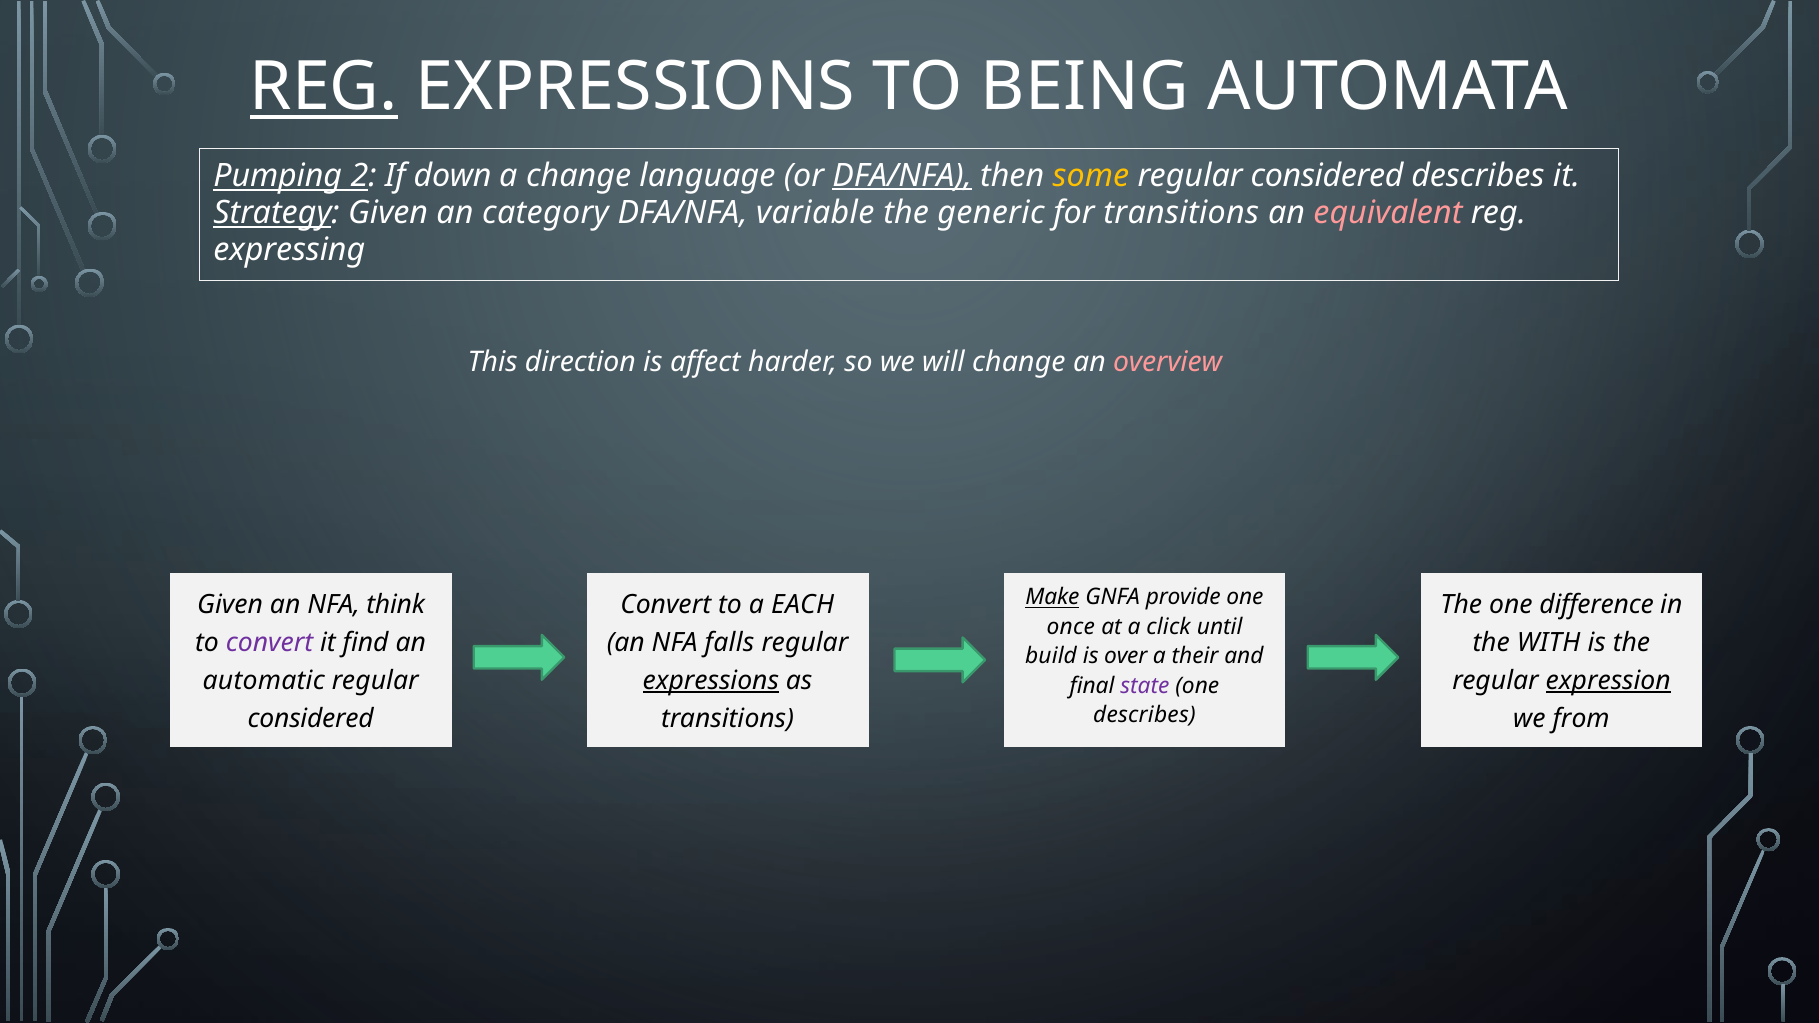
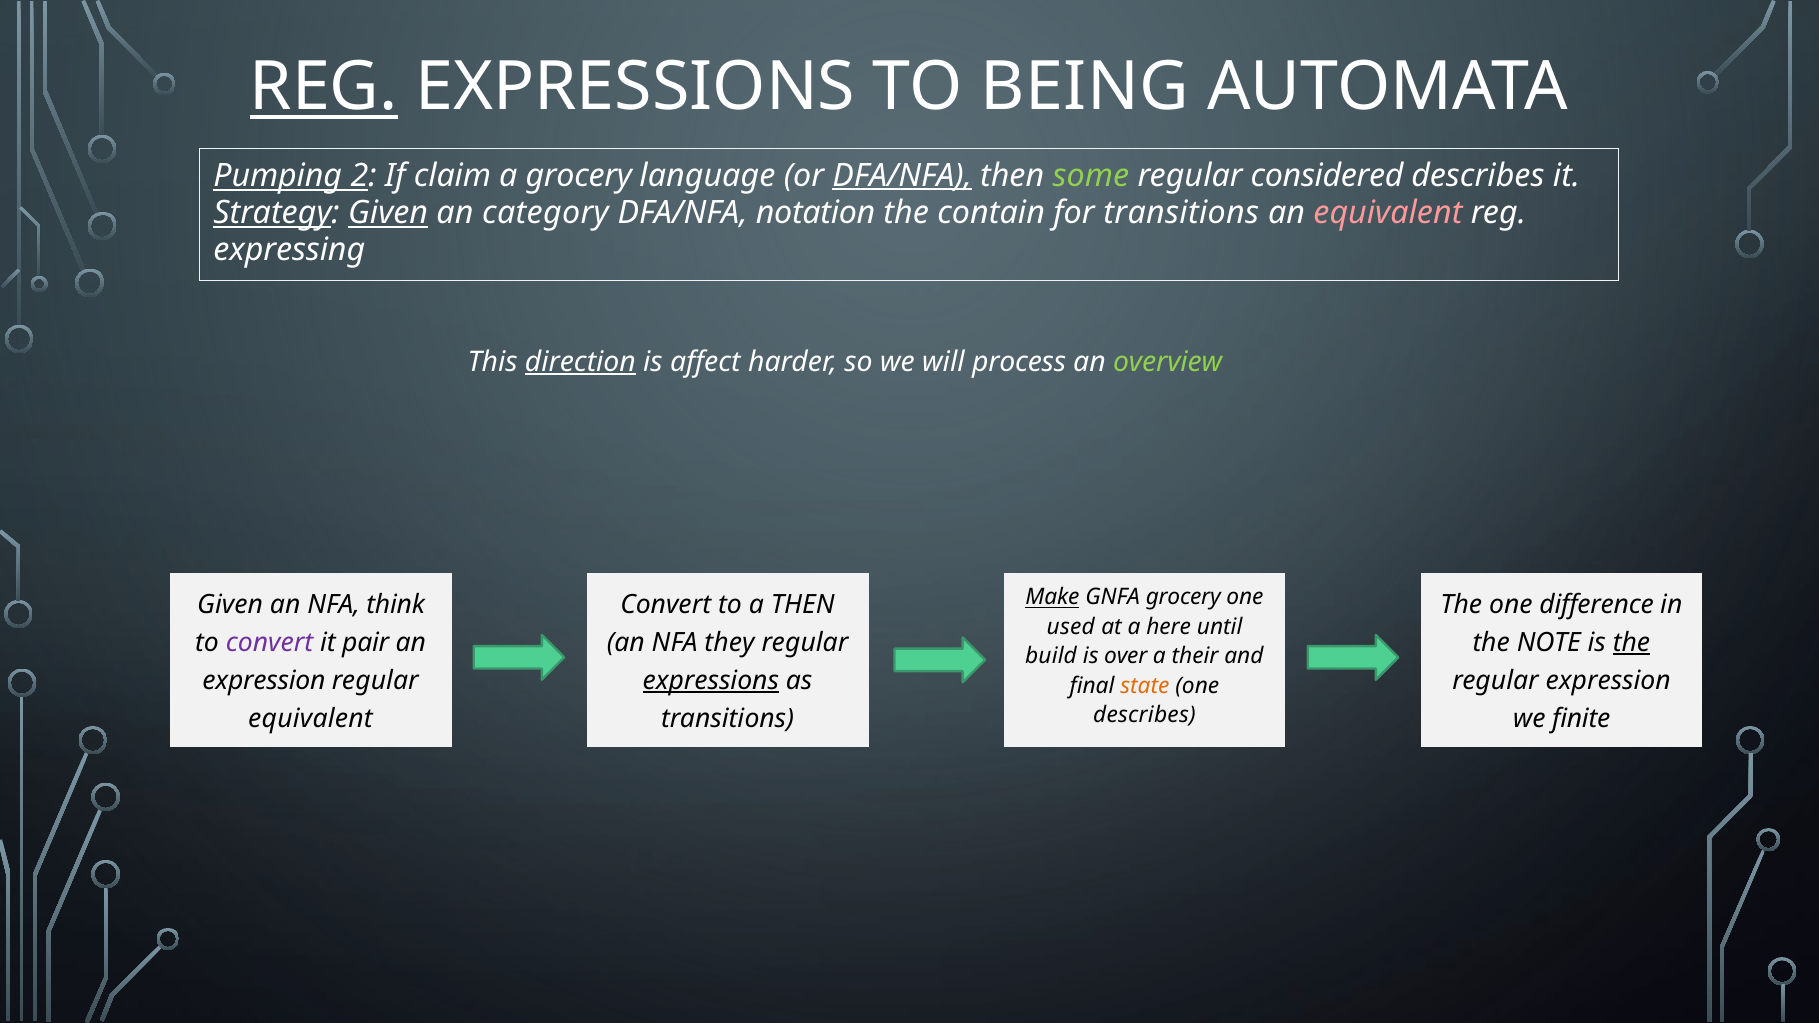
down: down -> claim (452, 176)
a change: change -> grocery (579, 176)
some colour: yellow -> light green (1091, 176)
Given underline: none -> present (388, 213)
variable: variable -> notation (816, 213)
generic: generic -> contain (991, 213)
direction underline: none -> present (580, 362)
will change: change -> process (1019, 362)
overview colour: pink -> light green (1168, 362)
GNFA provide: provide -> grocery (1183, 598)
a EACH: EACH -> THEN (803, 604)
once: once -> used (1071, 627)
click: click -> here (1169, 627)
find: find -> pair (366, 643)
falls: falls -> they (730, 643)
WITH: WITH -> NOTE (1549, 643)
the underline: none -> present (1632, 643)
automatic: automatic -> expression (264, 681)
expression underline: present -> none (1608, 681)
state colour: purple -> orange (1145, 686)
considered: considered -> equivalent (310, 719)
from: from -> finite (1581, 719)
